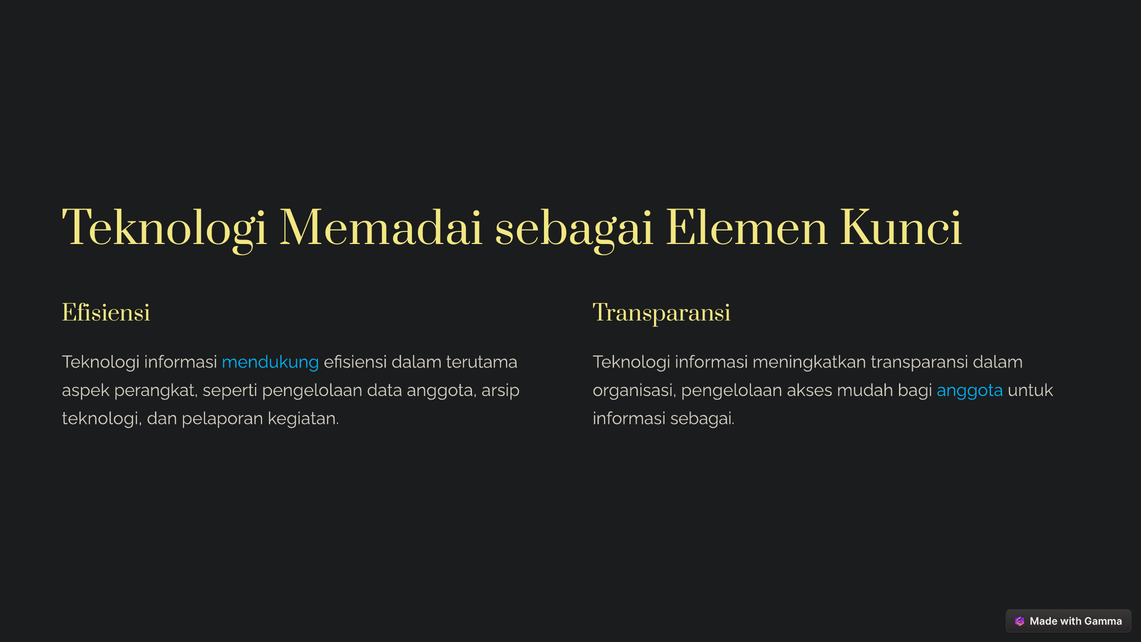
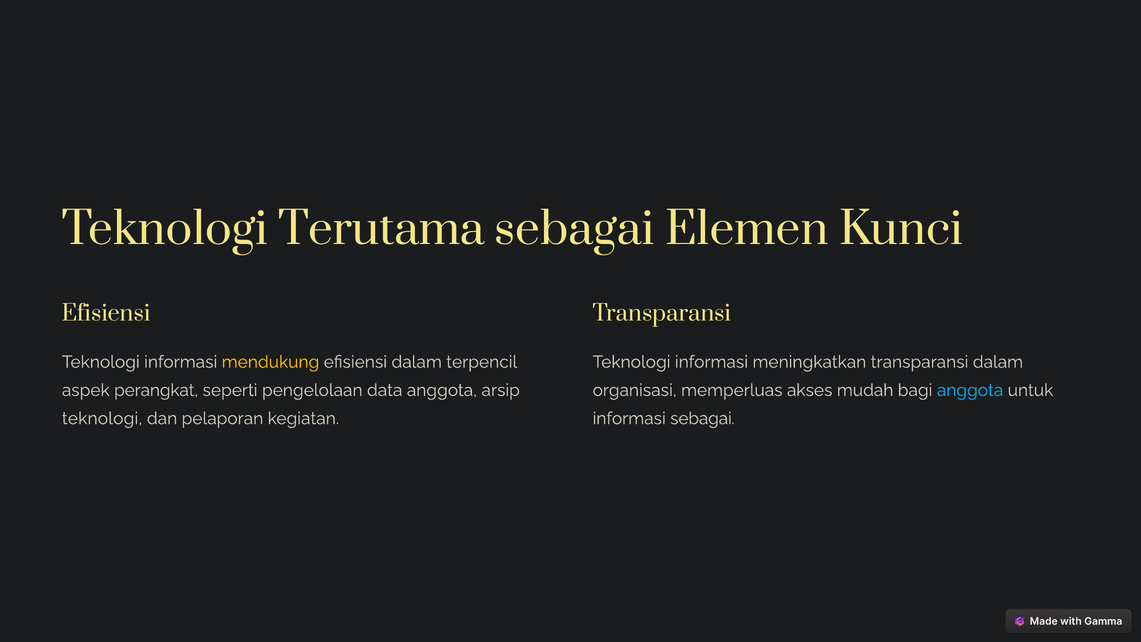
Memadai: Memadai -> Terutama (381, 230)
mendukung colour: light blue -> yellow (270, 362)
terutama: terutama -> terpencil (482, 362)
organisasi pengelolaan: pengelolaan -> memperluas (732, 390)
